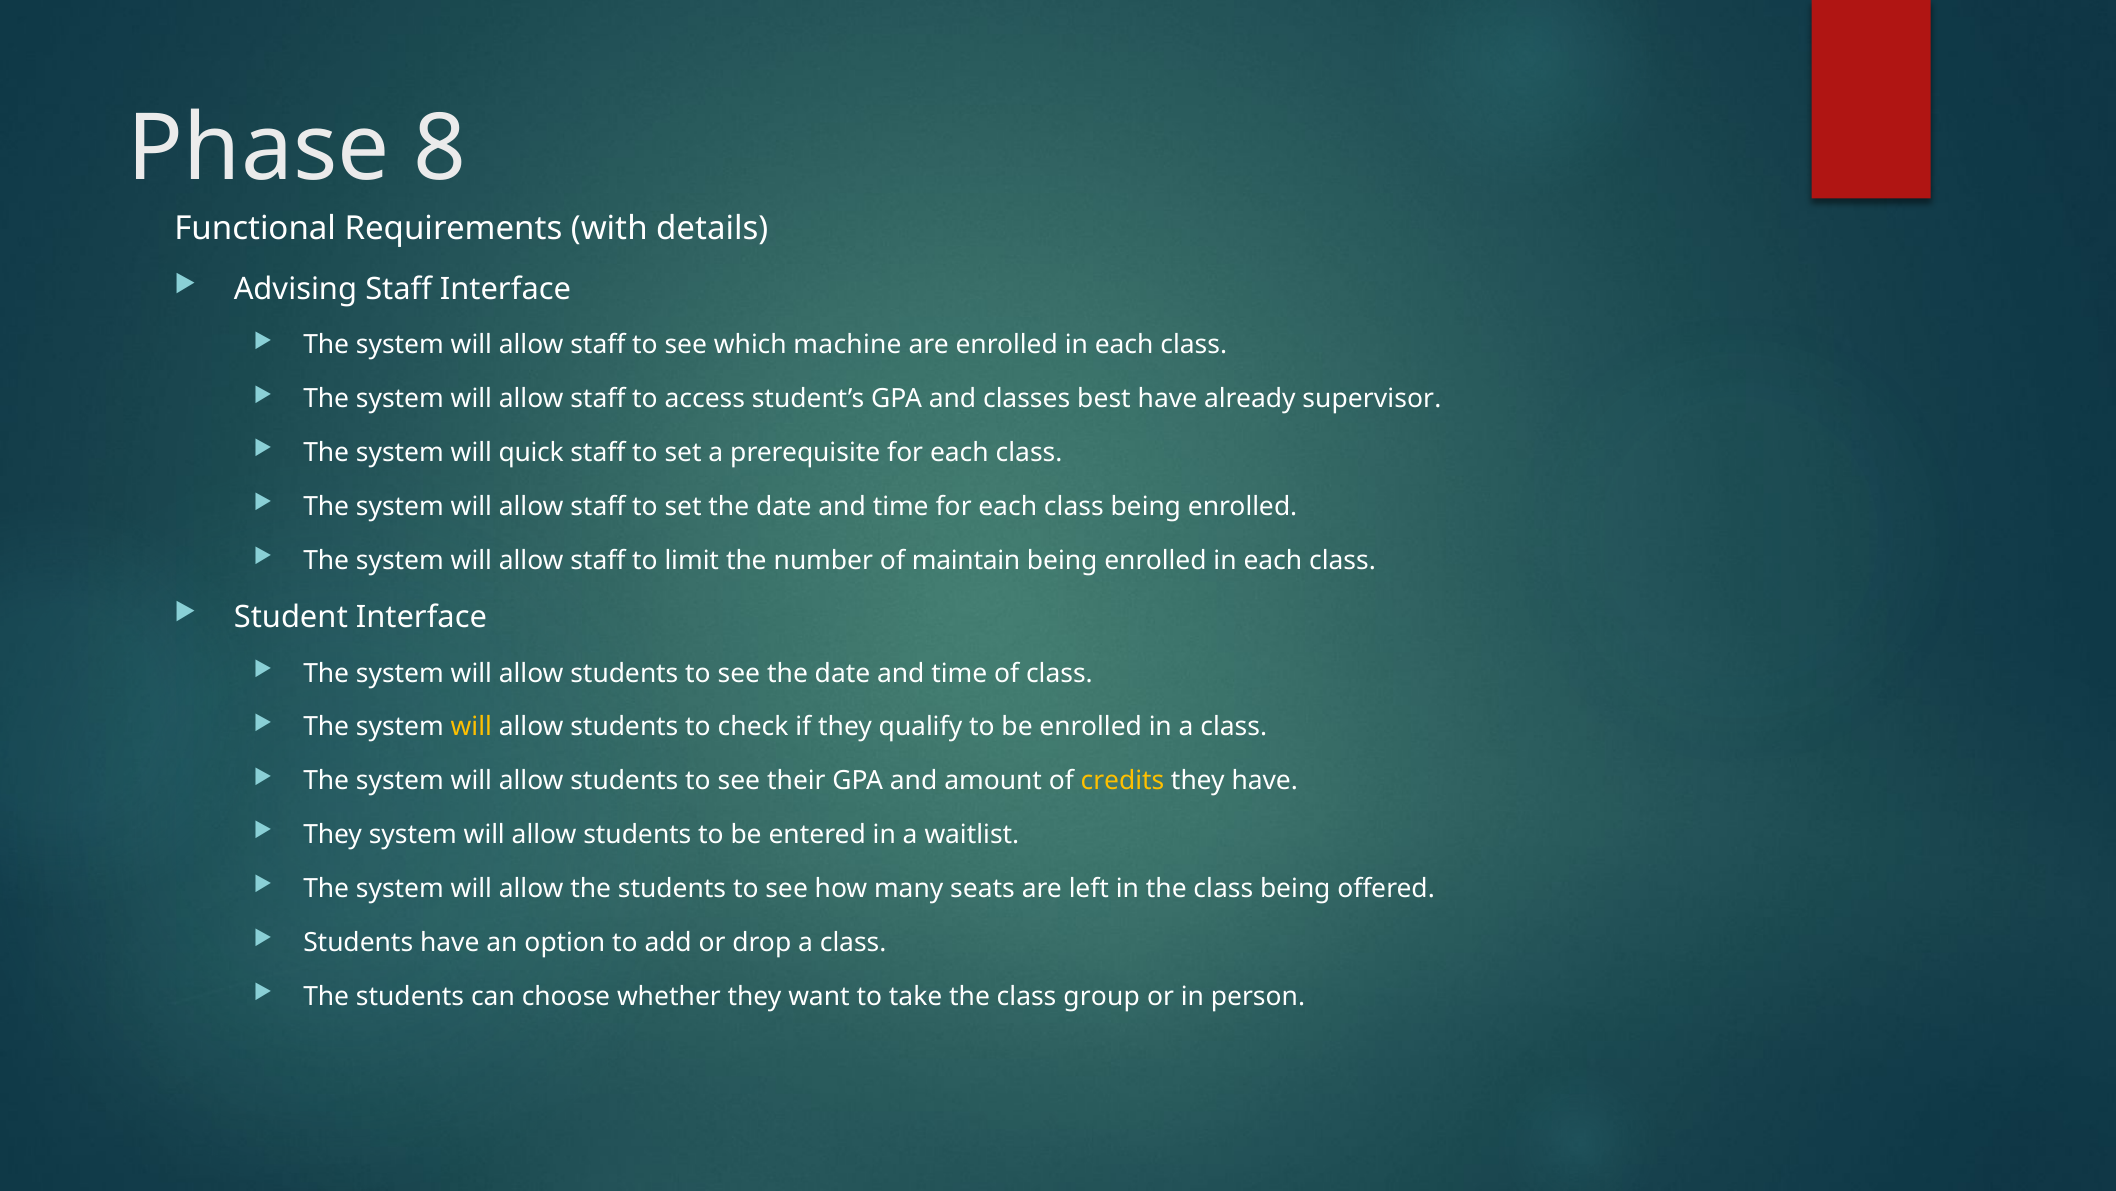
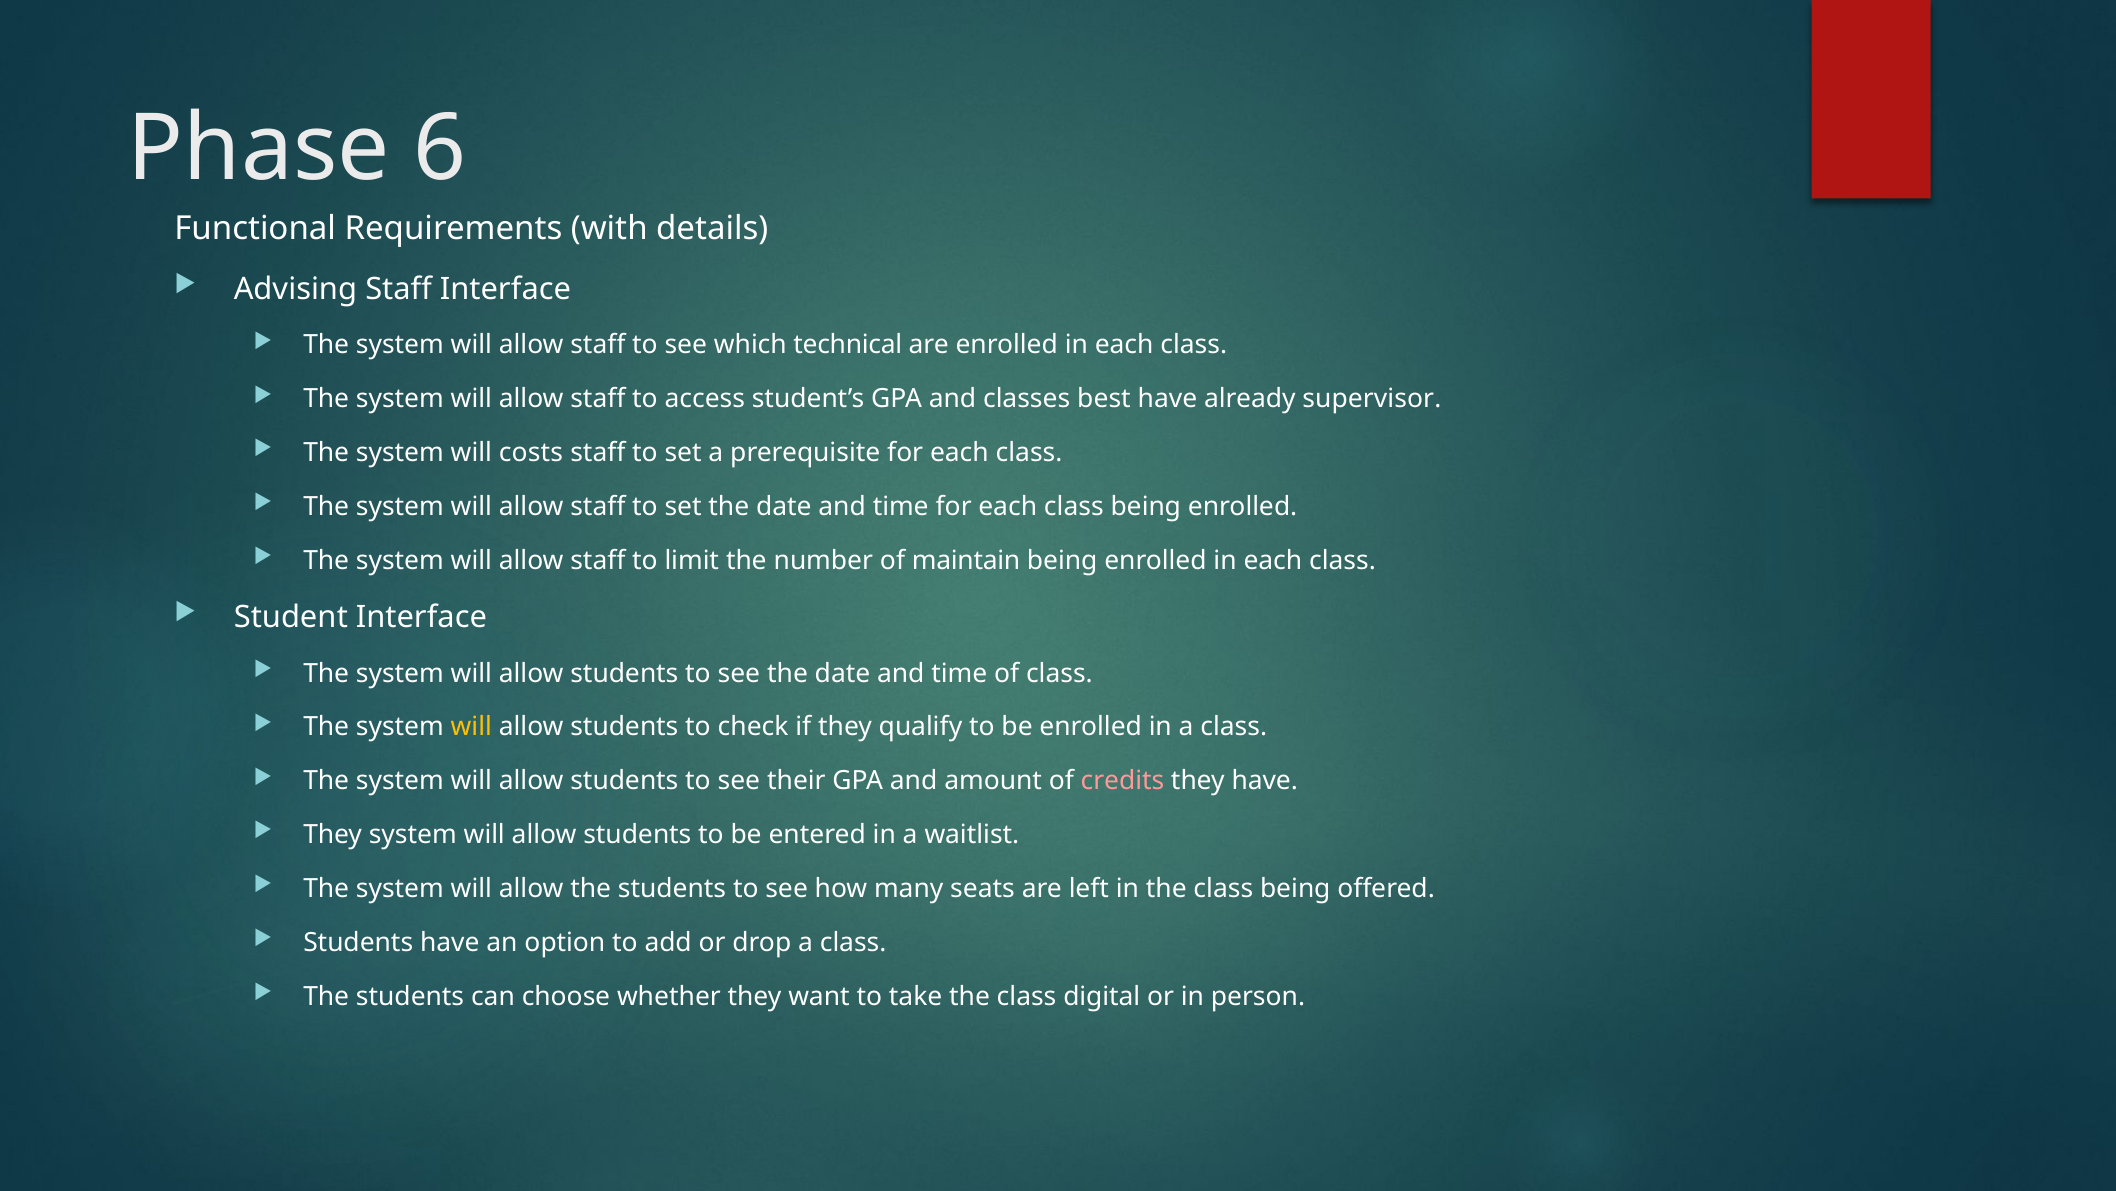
8: 8 -> 6 (440, 149)
machine: machine -> technical (848, 345)
quick: quick -> costs (531, 453)
credits colour: yellow -> pink (1122, 781)
group: group -> digital (1102, 996)
